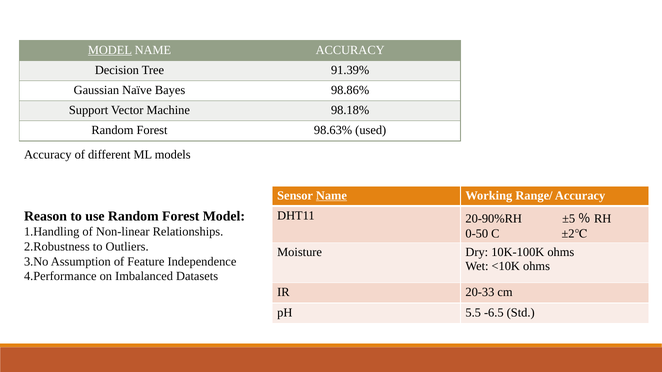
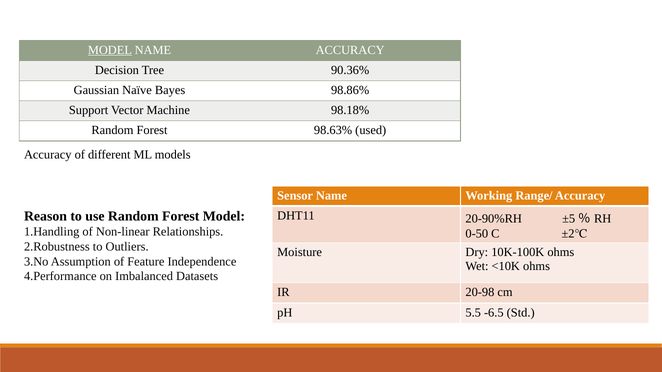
91.39%: 91.39% -> 90.36% (350, 70)
Name underline: present -> none (331, 196)
20-33: 20-33 -> 20-98 (480, 293)
